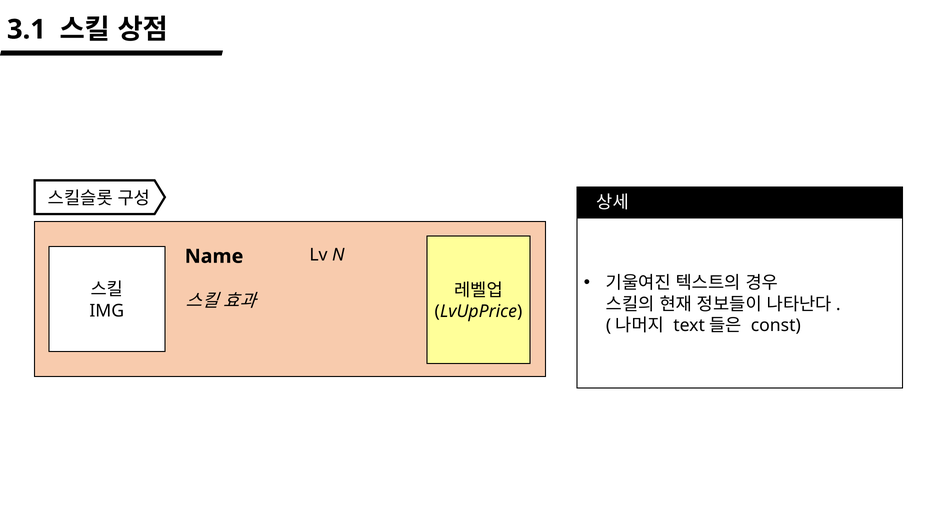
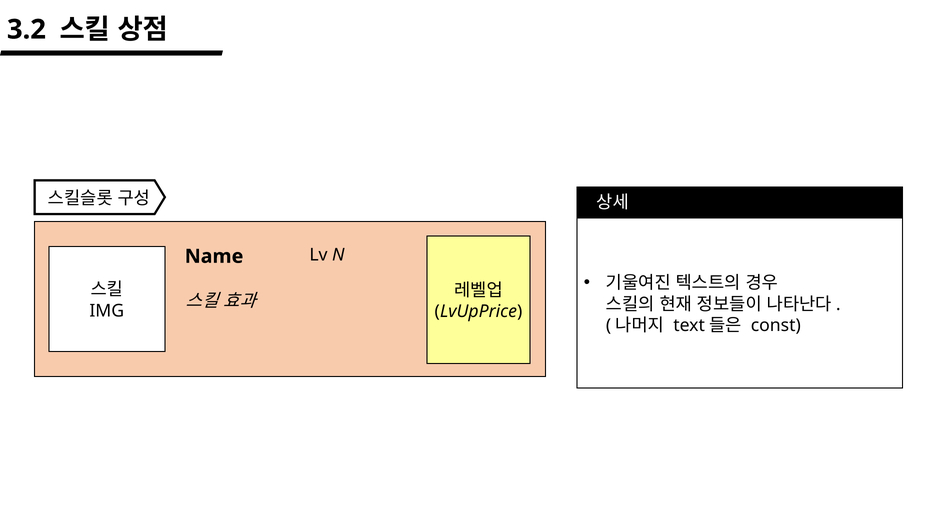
3.1: 3.1 -> 3.2 (26, 30)
